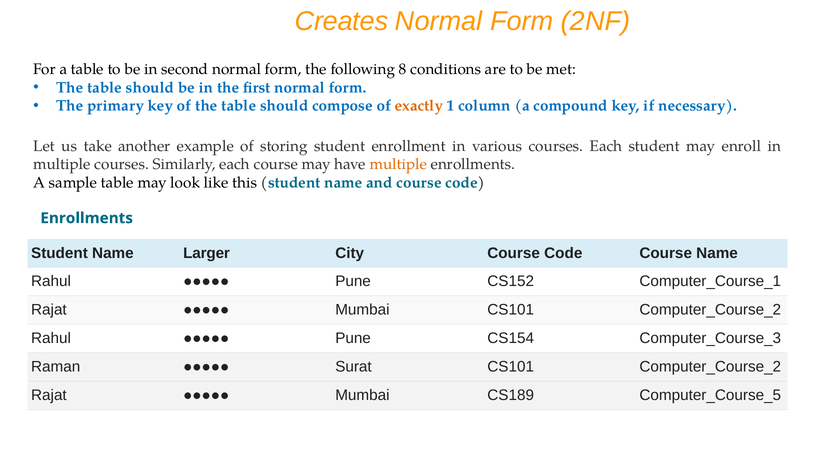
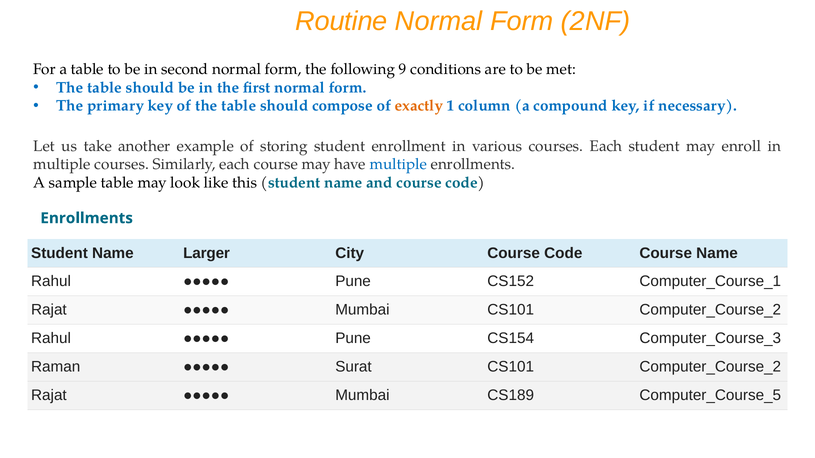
Creates: Creates -> Routine (341, 21)
8: 8 -> 9 (403, 69)
multiple colour: orange -> blue (398, 165)
